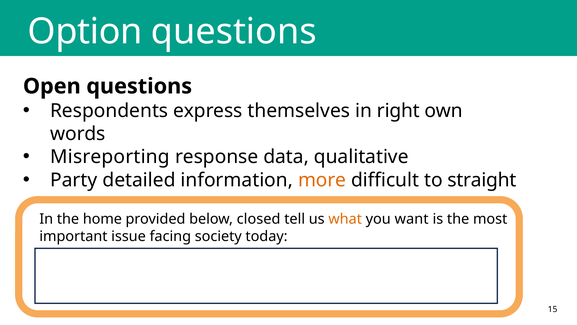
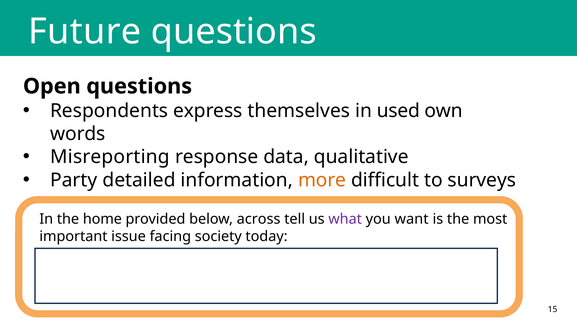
Option: Option -> Future (85, 31)
right: right -> used (398, 111)
straight: straight -> surveys (482, 180)
closed: closed -> across (259, 219)
what colour: orange -> purple (345, 219)
